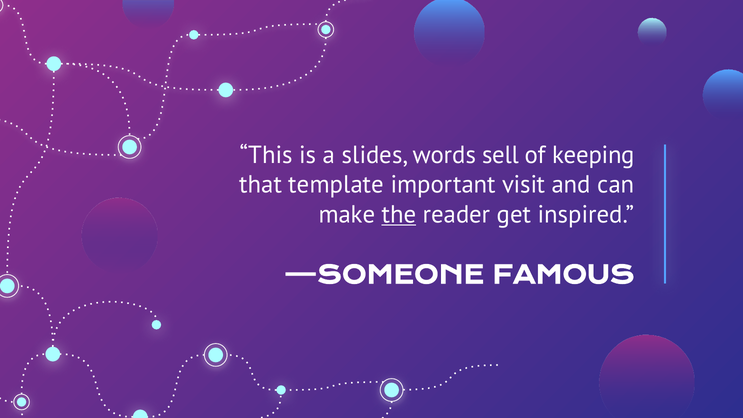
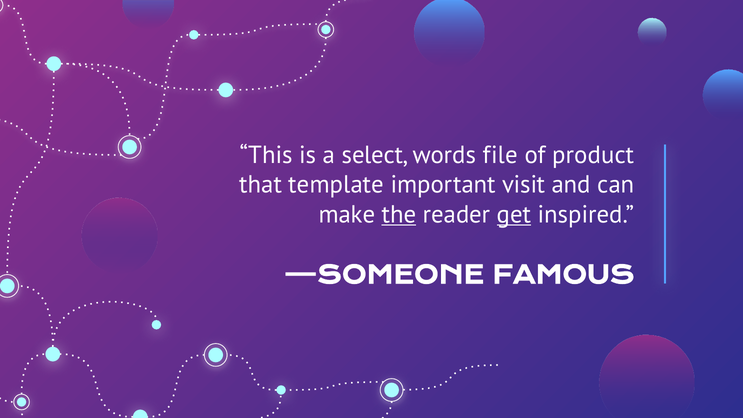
slides: slides -> select (375, 155)
sell: sell -> file (500, 155)
keeping: keeping -> product (593, 155)
get underline: none -> present (514, 214)
